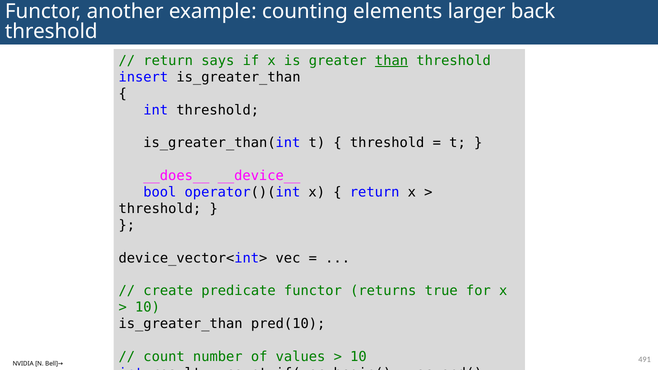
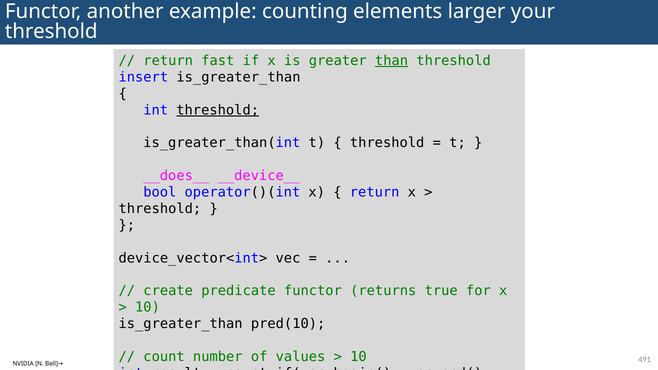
back: back -> your (533, 12)
says: says -> fast (218, 61)
threshold underline: none -> present (218, 110)
